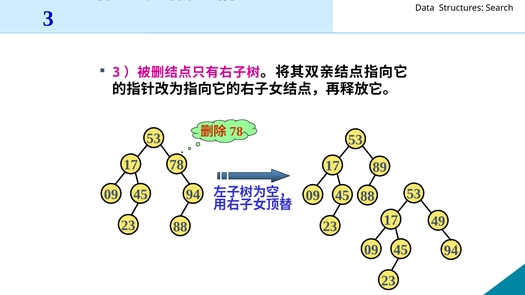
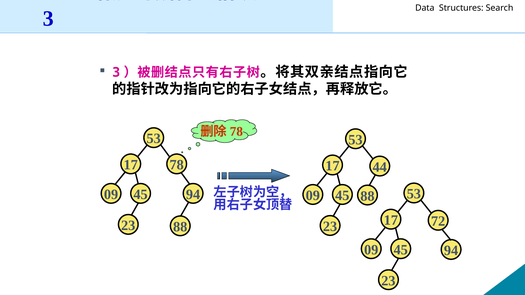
89: 89 -> 44 (380, 167)
49: 49 -> 72 (438, 221)
